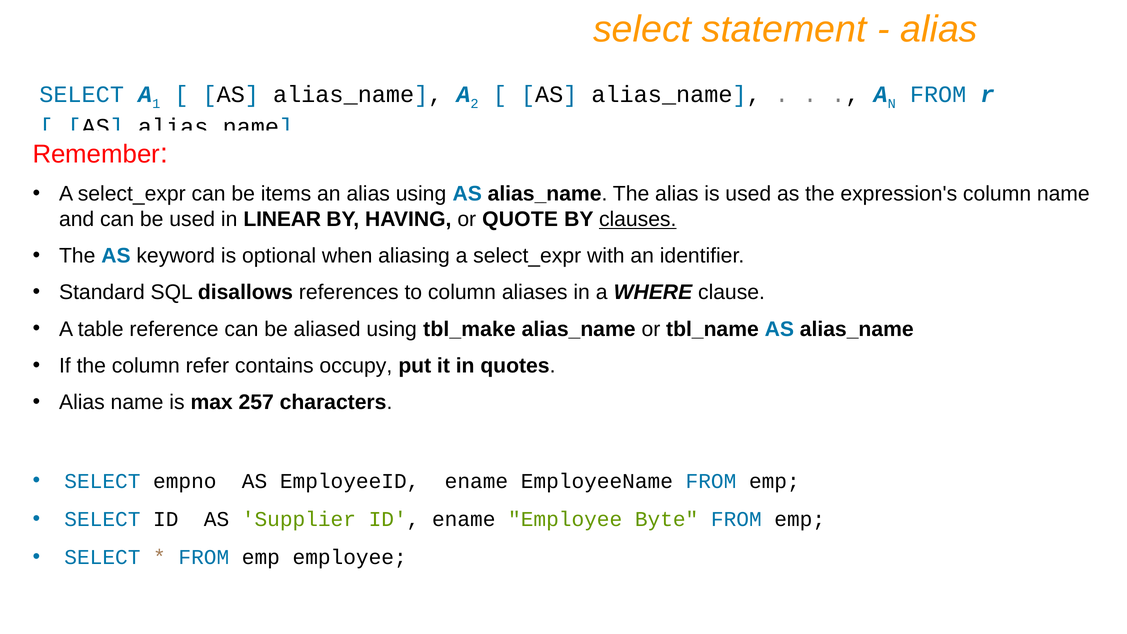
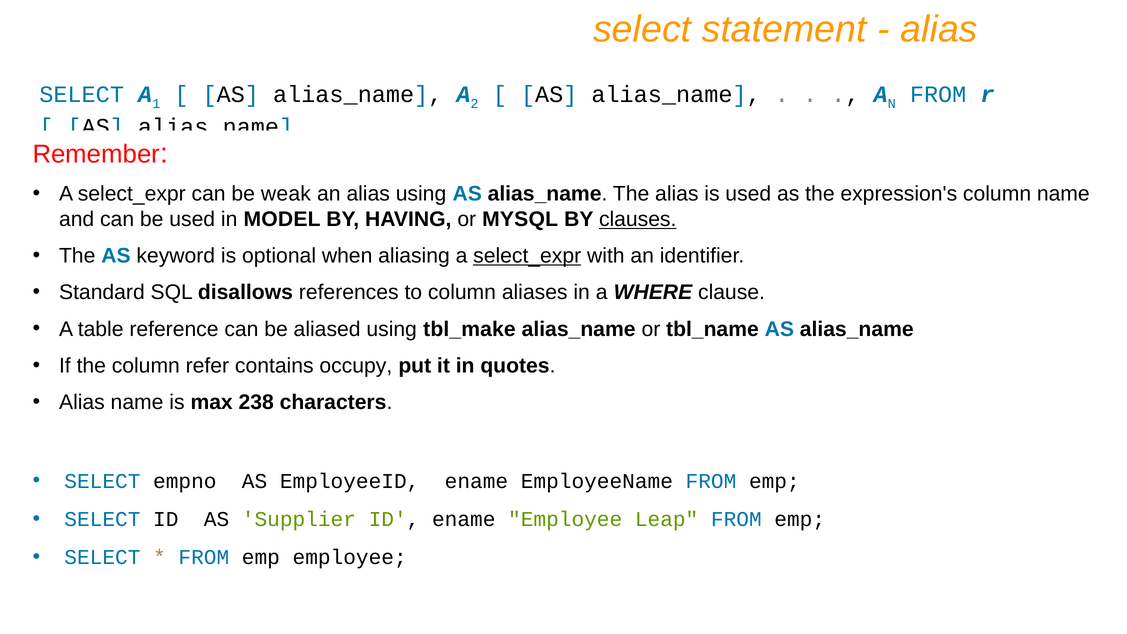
items: items -> weak (286, 194)
LINEAR: LINEAR -> MODEL (282, 219)
QUOTE: QUOTE -> MYSQL (520, 219)
select_expr underline: none -> present (527, 256)
257: 257 -> 238 (256, 402)
Byte: Byte -> Leap (667, 519)
